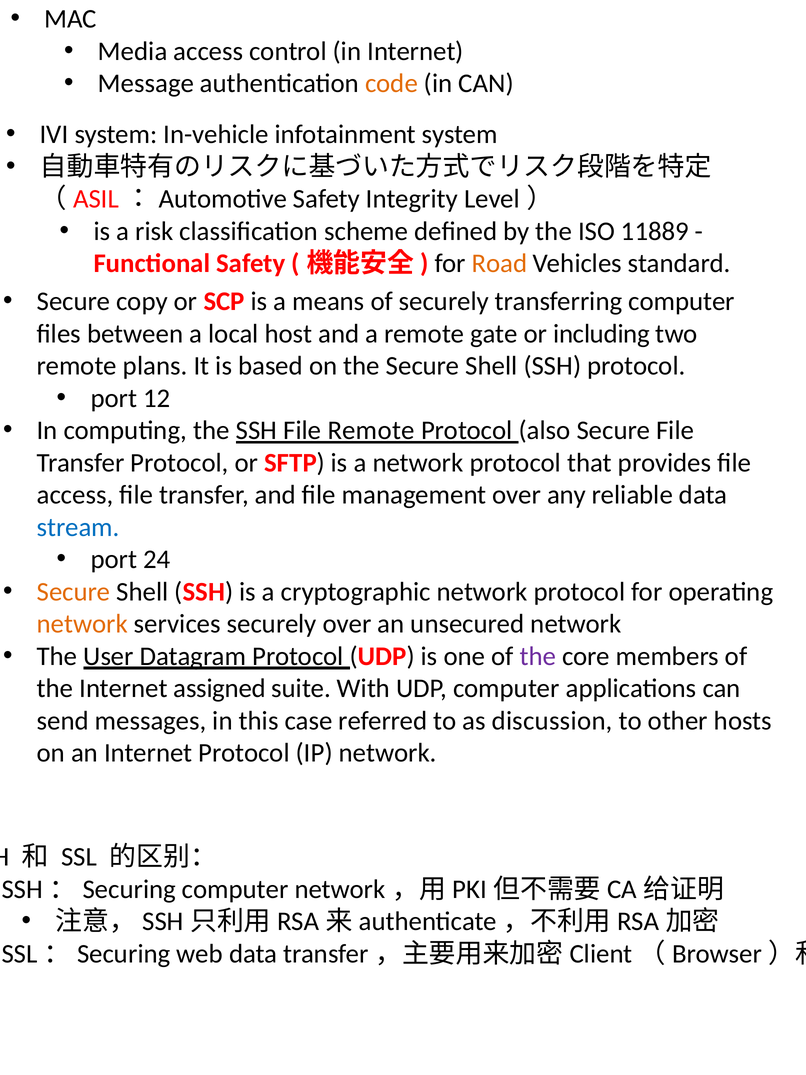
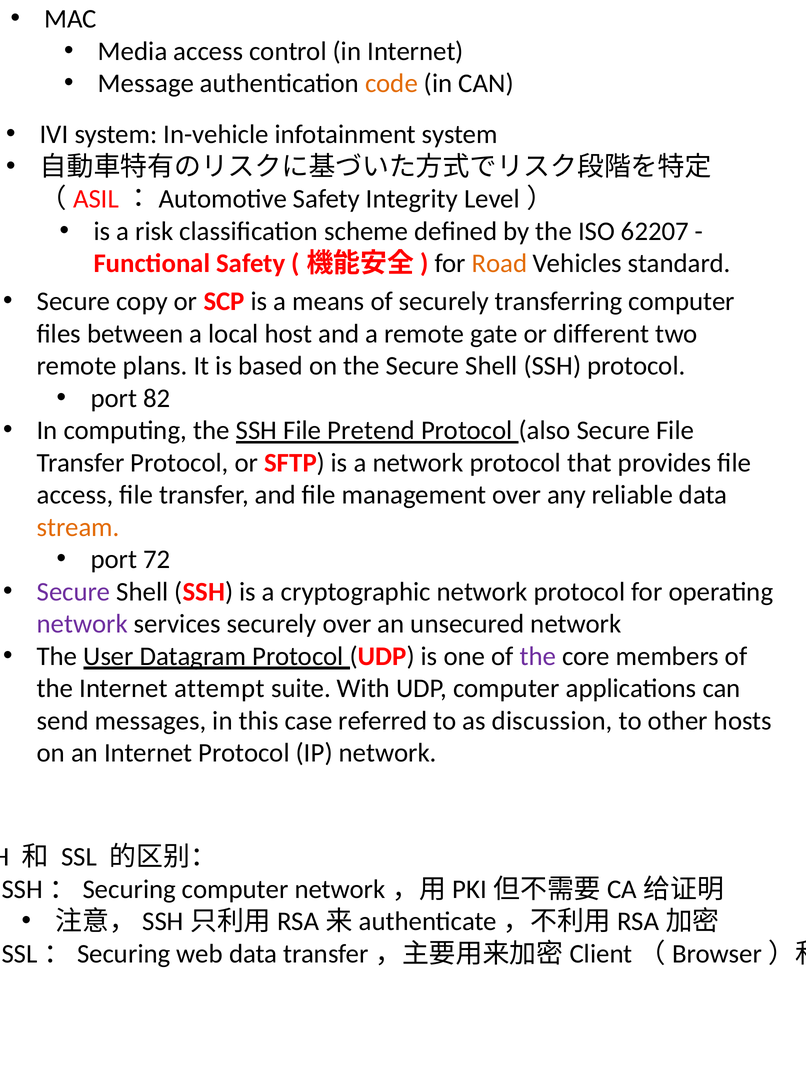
11889: 11889 -> 62207 (655, 231)
including: including -> different (601, 334)
12: 12 -> 82 (157, 398)
File Remote: Remote -> Pretend (371, 430)
stream colour: blue -> orange (78, 527)
24: 24 -> 72 (157, 559)
Secure colour: orange -> purple (74, 592)
network colour: orange -> purple (82, 624)
assigned: assigned -> attempt (219, 688)
